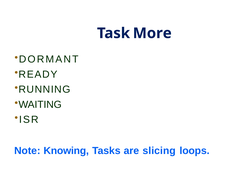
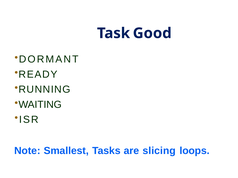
More: More -> Good (152, 33)
Knowing: Knowing -> Smallest (66, 151)
